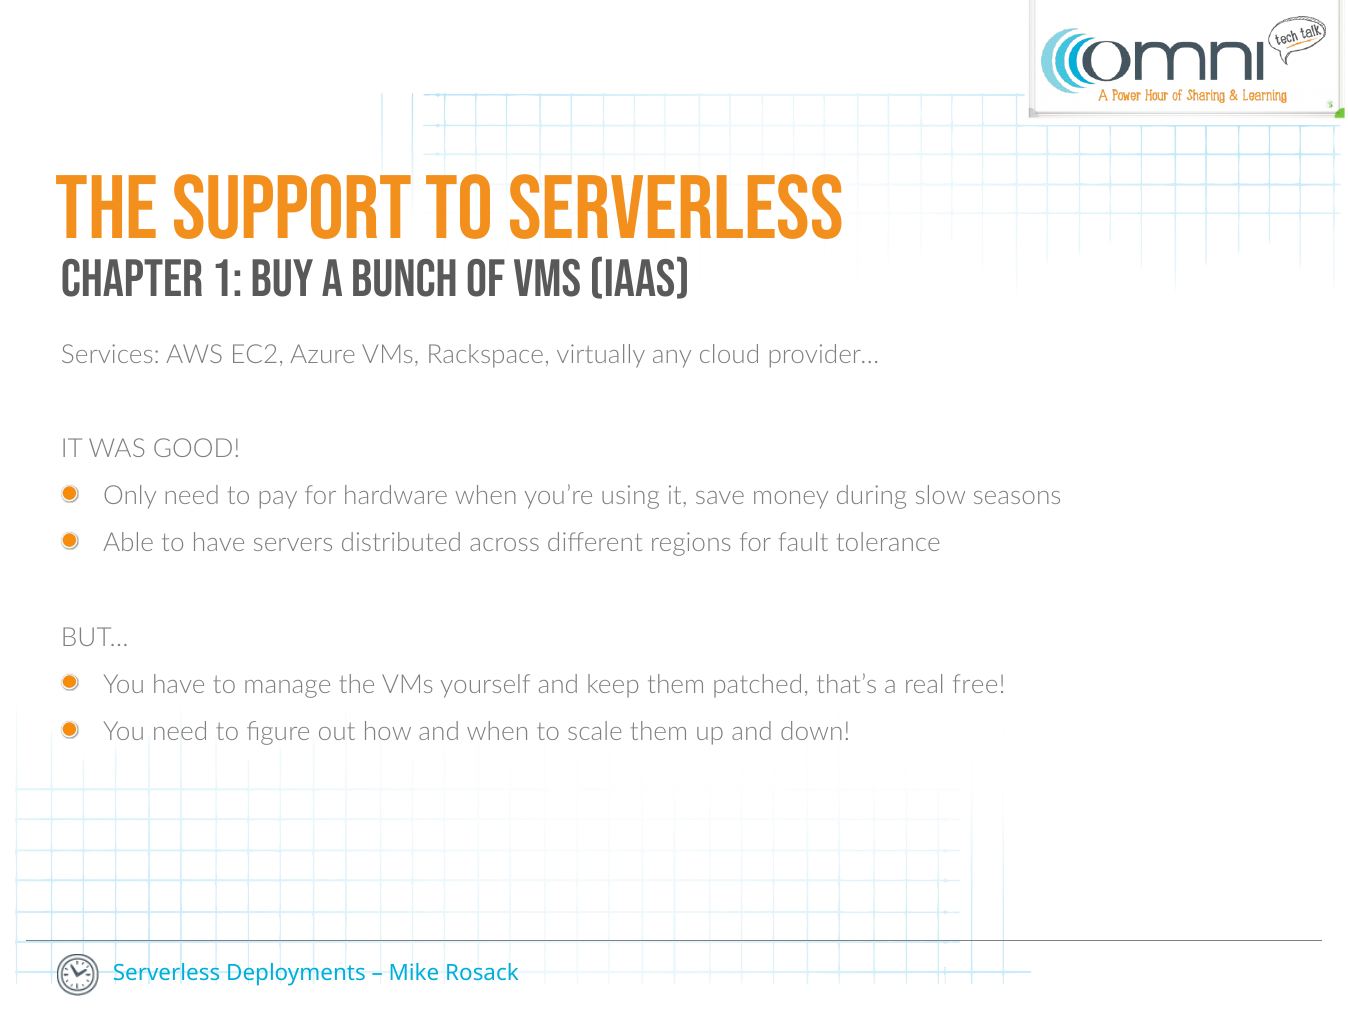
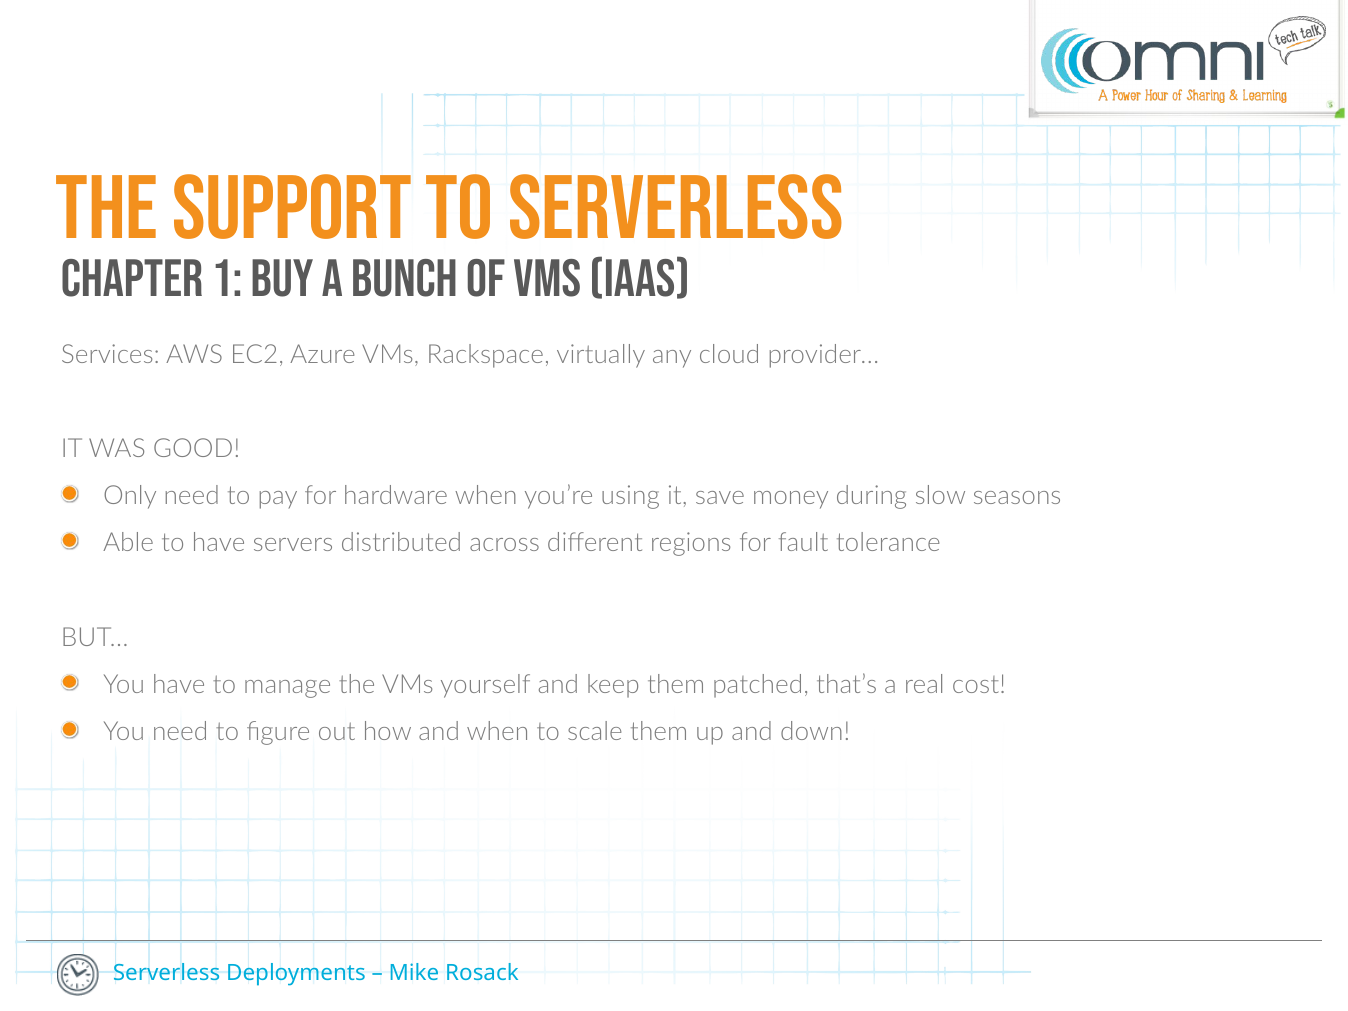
free: free -> cost (979, 685)
